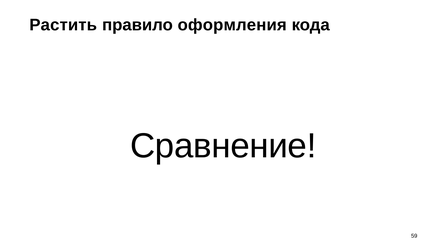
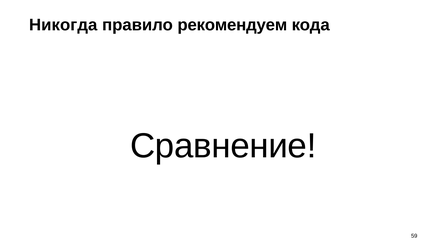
Растить: Растить -> Никогда (63, 25)
оформления: оформления -> рекомендуем (232, 25)
